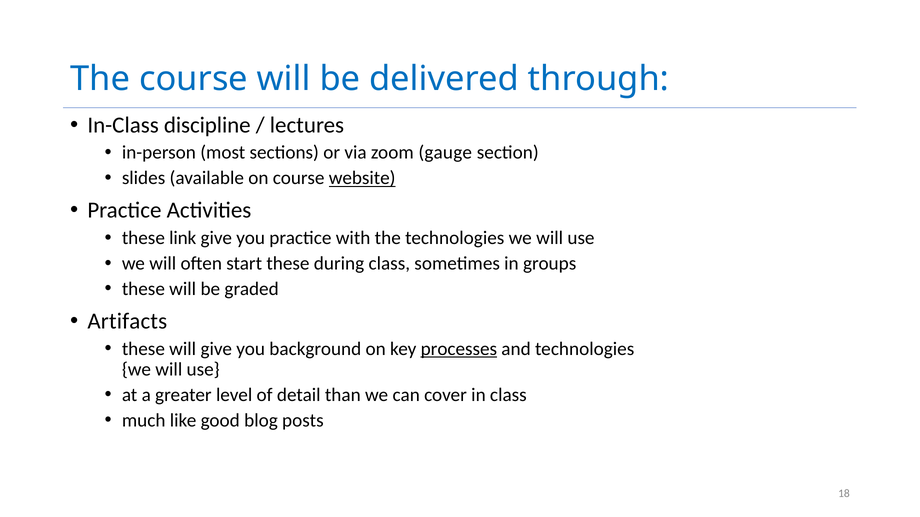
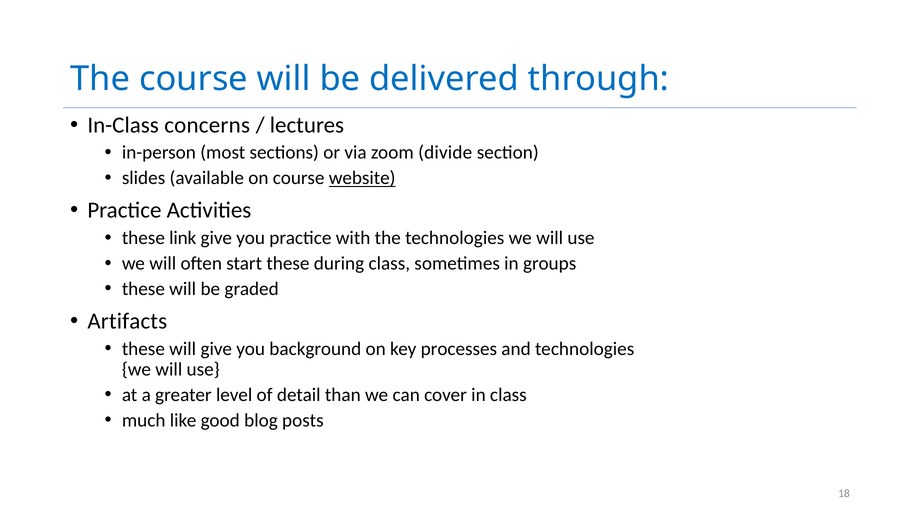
discipline: discipline -> concerns (207, 125)
gauge: gauge -> divide (445, 153)
processes underline: present -> none (459, 349)
